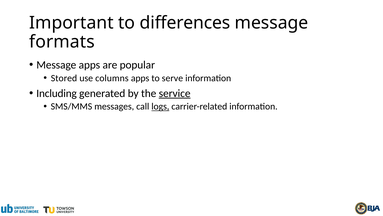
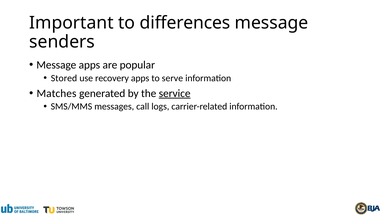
formats: formats -> senders (62, 42)
columns: columns -> recovery (112, 78)
Including: Including -> Matches (56, 93)
logs underline: present -> none (160, 106)
